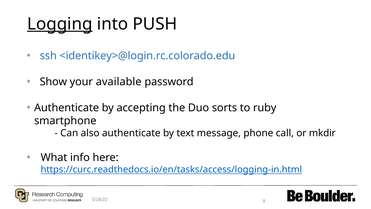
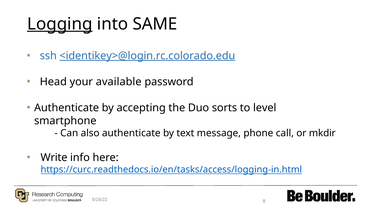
PUSH: PUSH -> SAME (155, 24)
<identikey>@login.rc.colorado.edu underline: none -> present (147, 56)
Show: Show -> Head (53, 82)
ruby: ruby -> level (265, 108)
What: What -> Write (54, 157)
